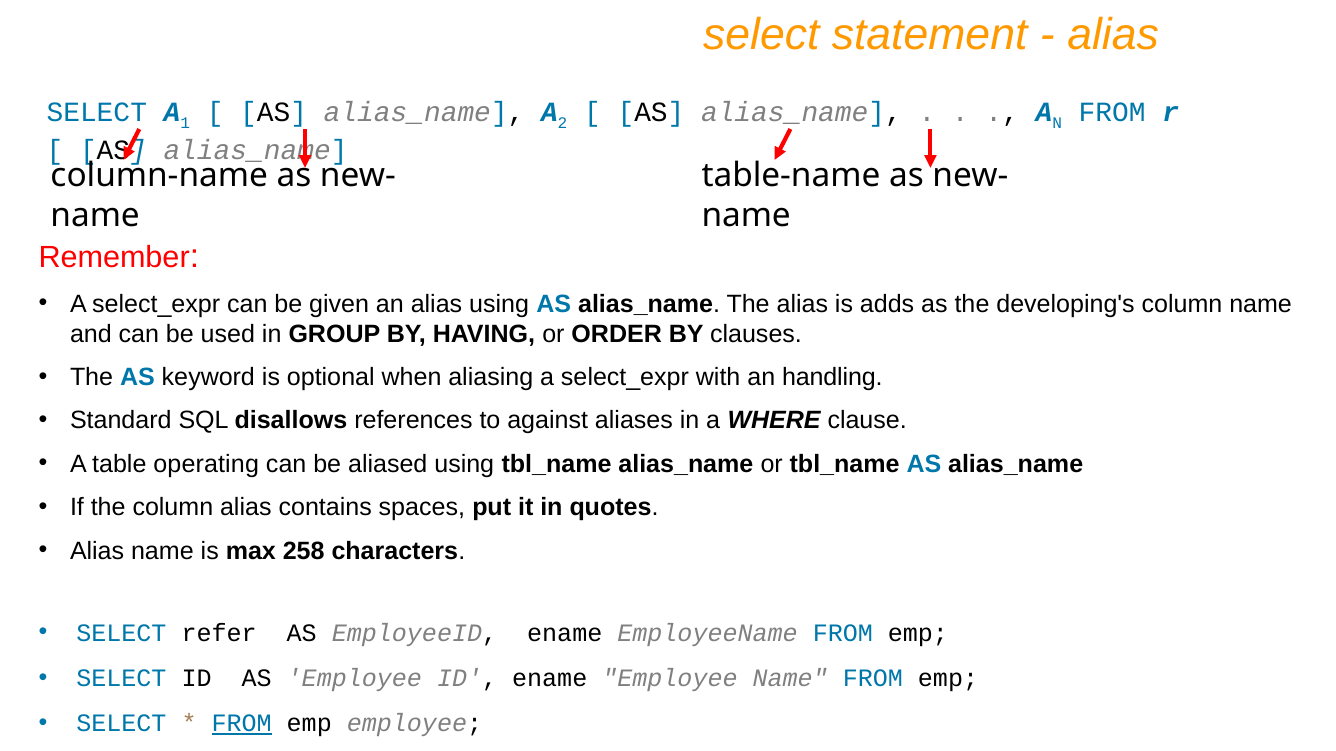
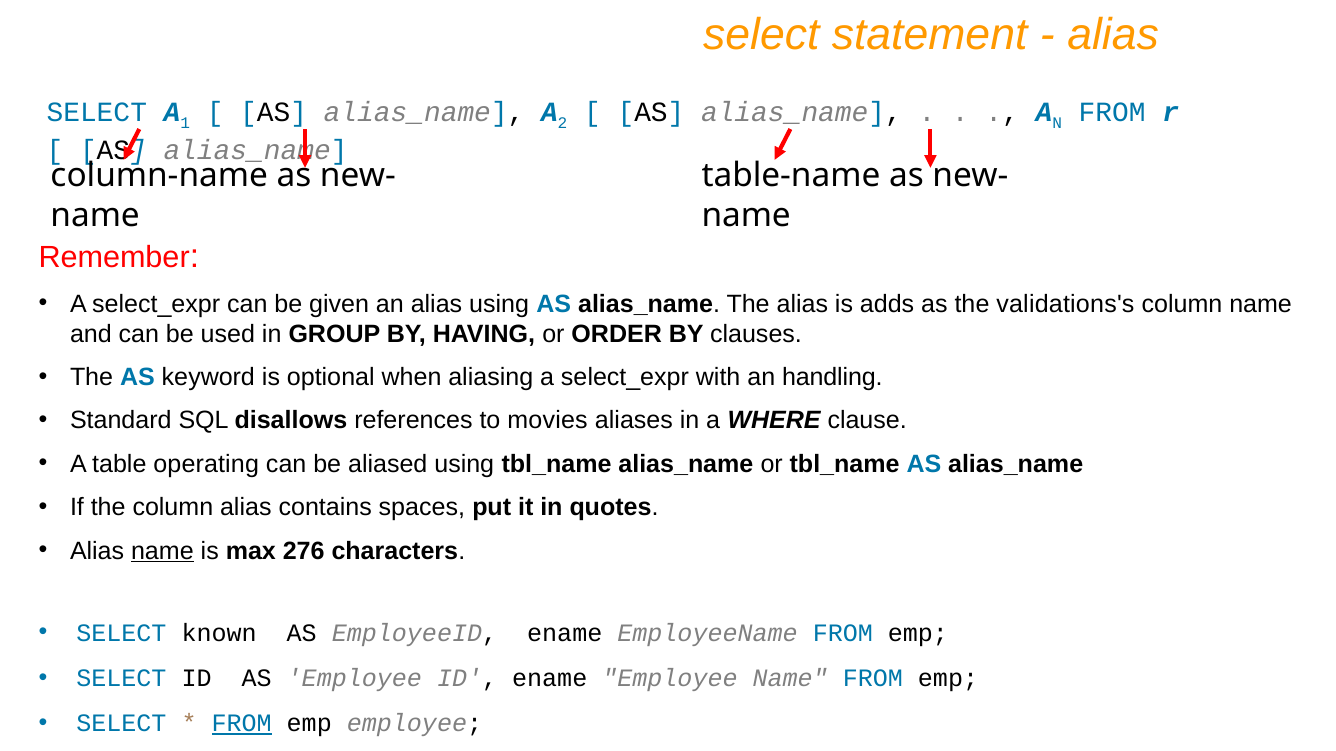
developing's: developing's -> validations's (1065, 304)
against: against -> movies (547, 421)
name underline: none -> present (162, 551)
258: 258 -> 276 (304, 551)
refer: refer -> known (219, 633)
